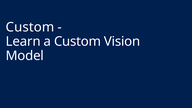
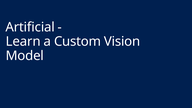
Custom: Custom -> Artificial (30, 27)
